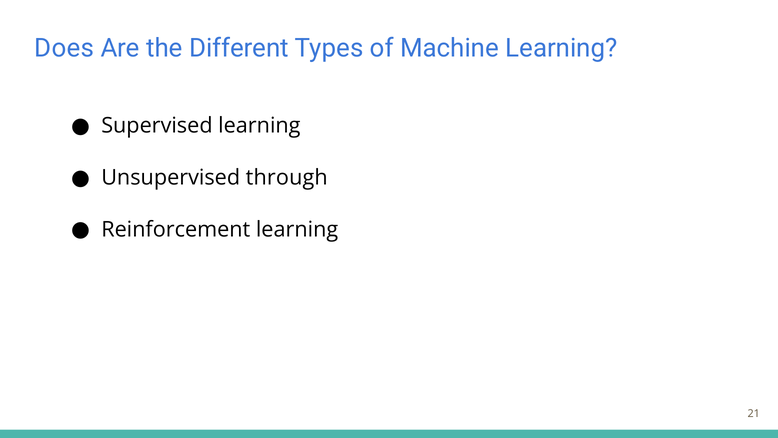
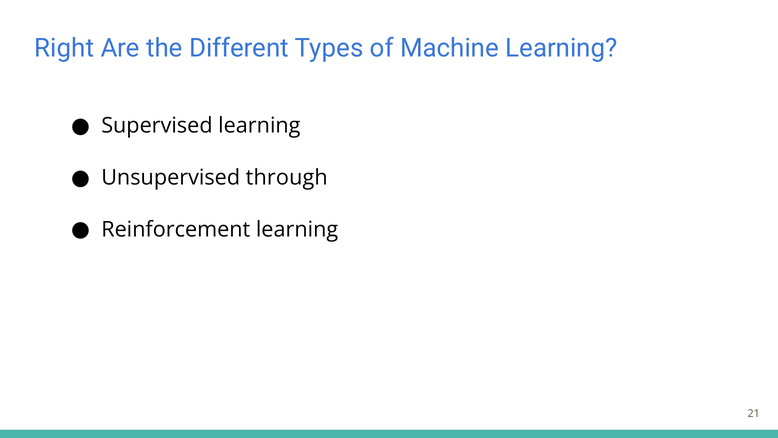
Does: Does -> Right (64, 48)
